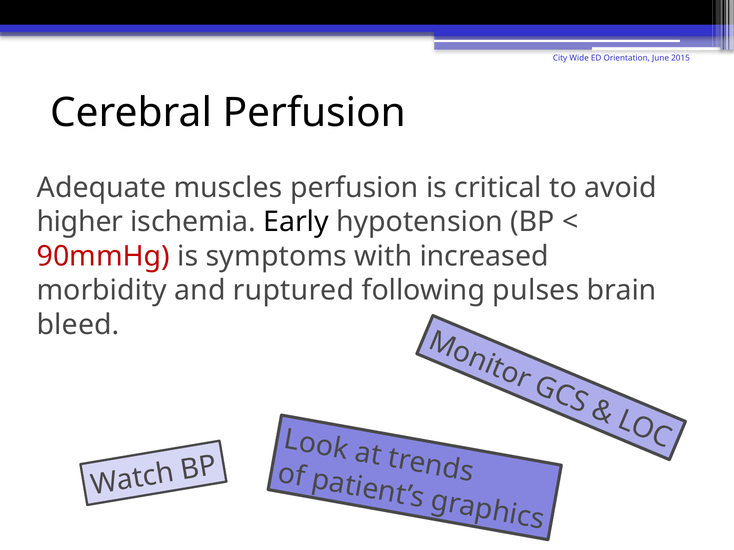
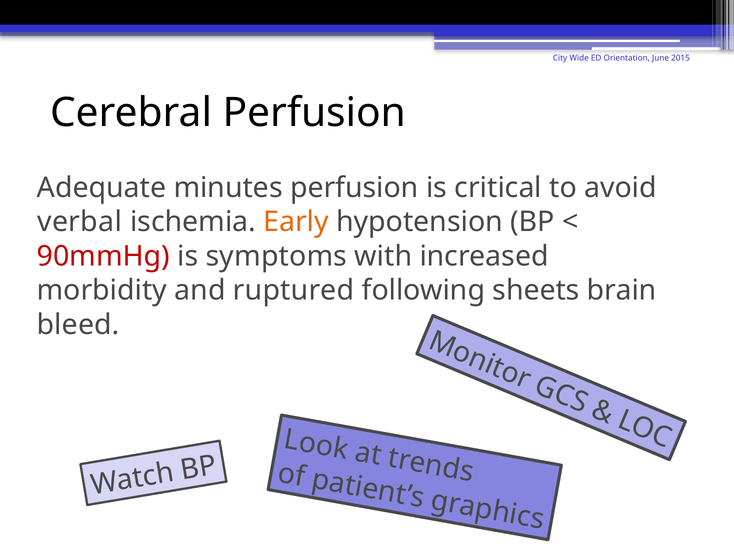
muscles: muscles -> minutes (228, 188)
higher: higher -> verbal (80, 222)
Early colour: black -> orange (296, 222)
pulses: pulses -> sheets (536, 291)
